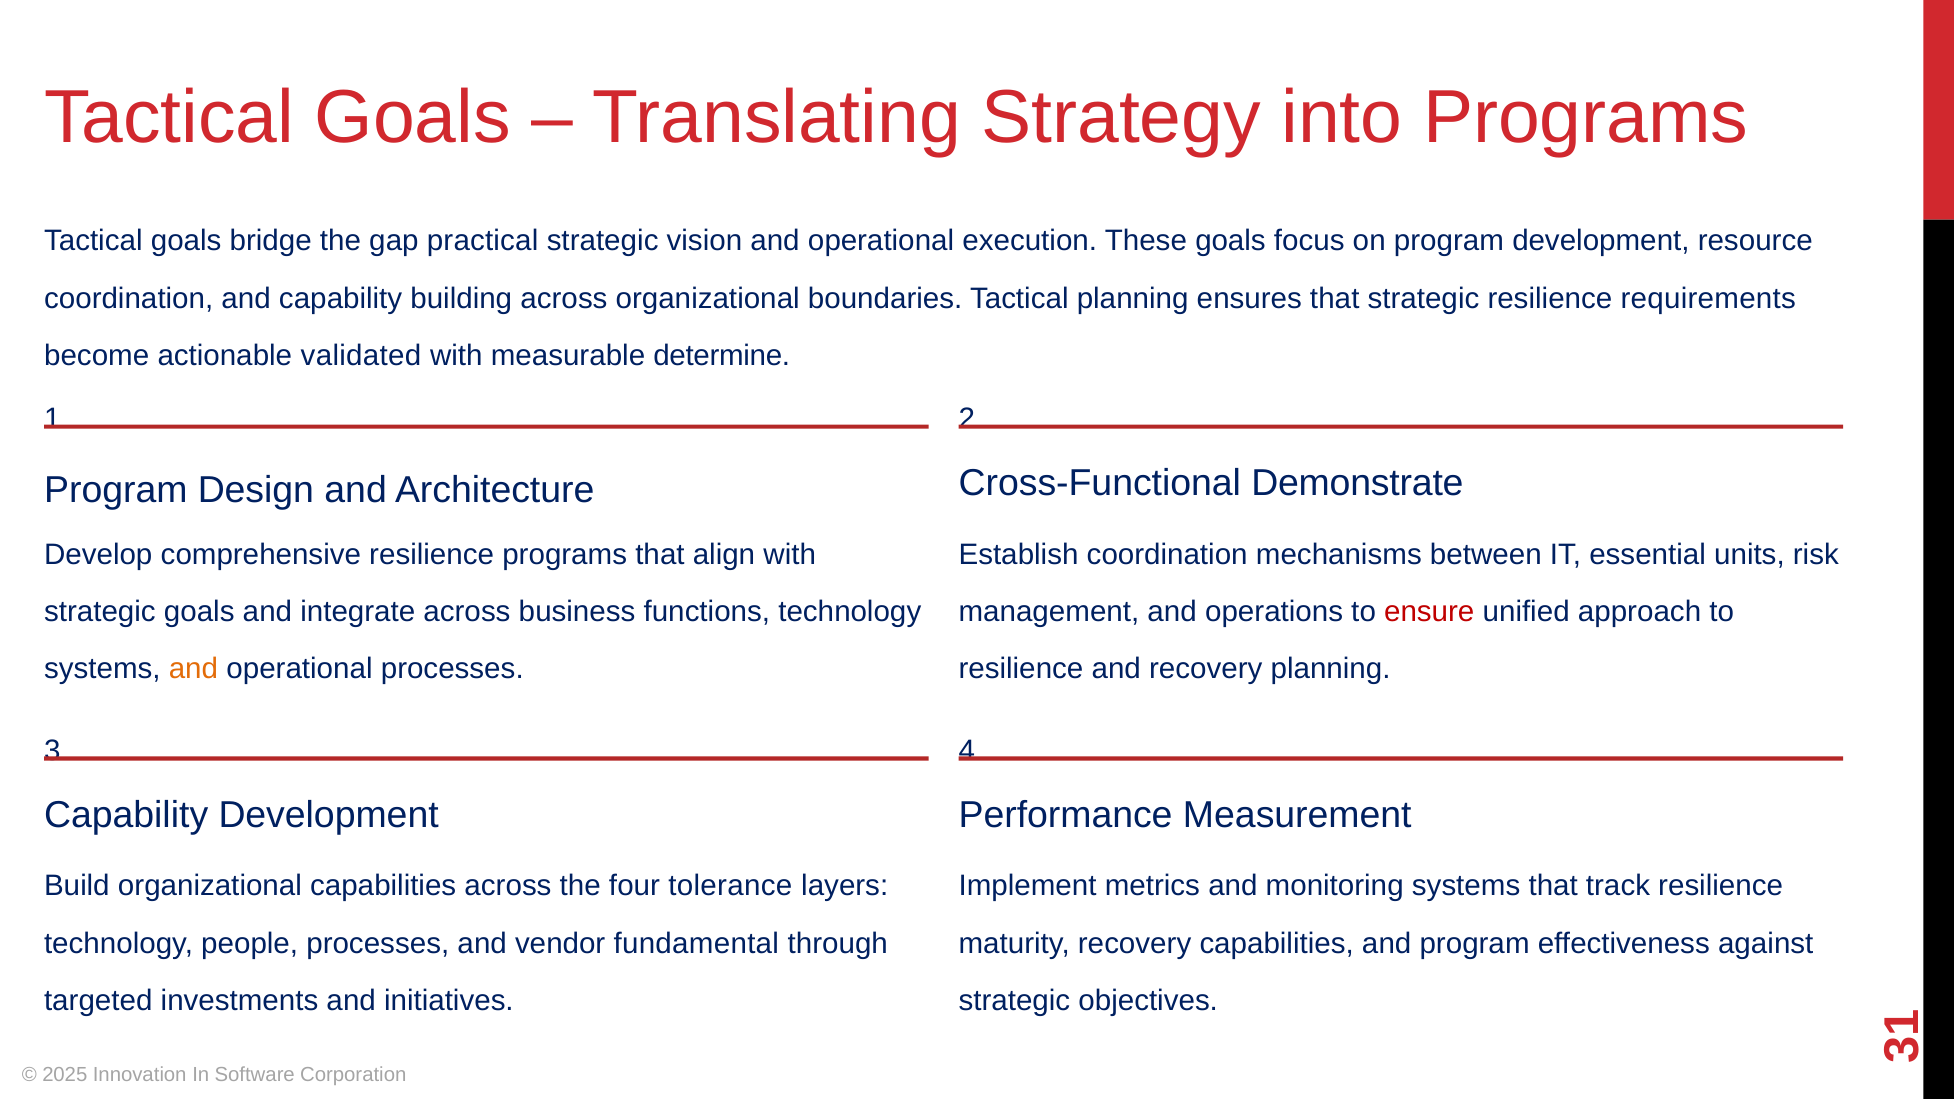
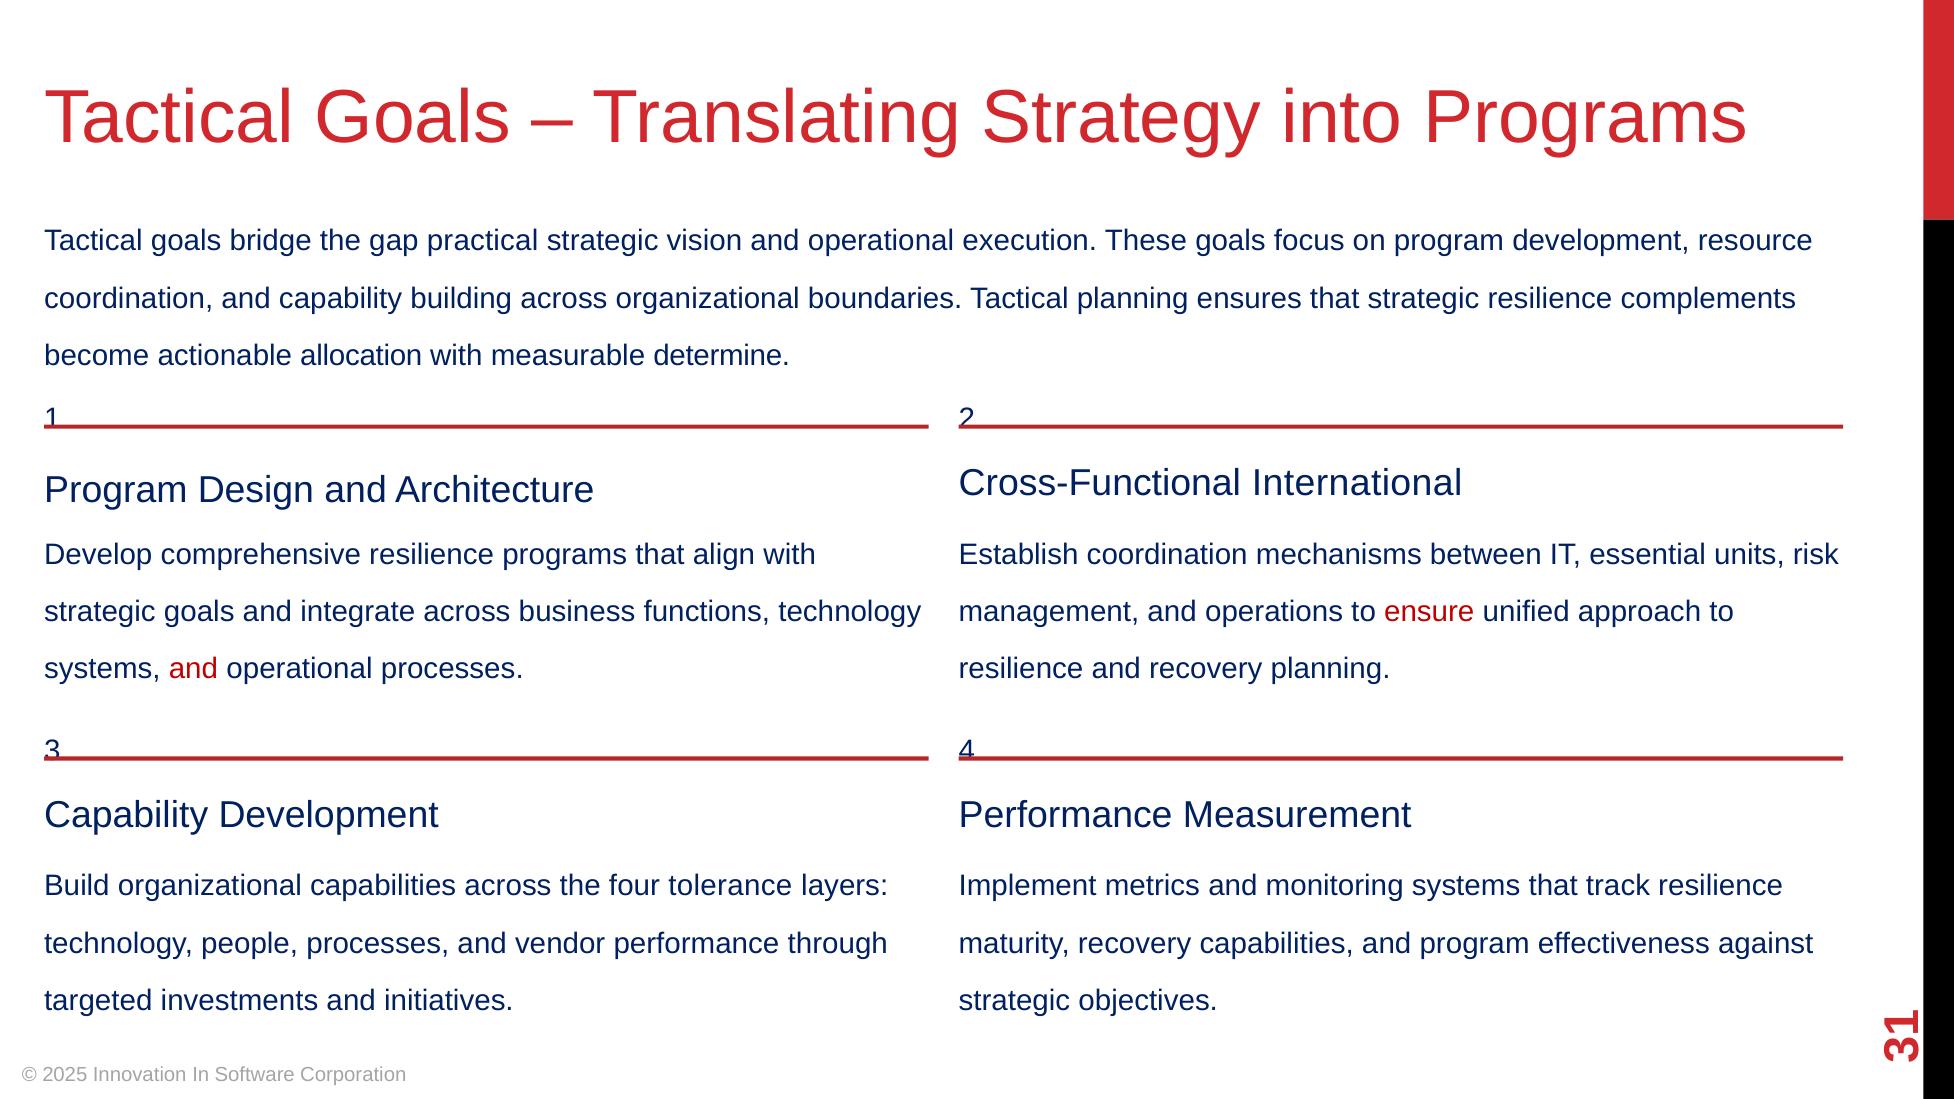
requirements: requirements -> complements (1708, 298)
validated: validated -> allocation (361, 356)
Demonstrate: Demonstrate -> International (1357, 483)
and colour: orange -> red (193, 669)
vendor fundamental: fundamental -> performance (696, 943)
